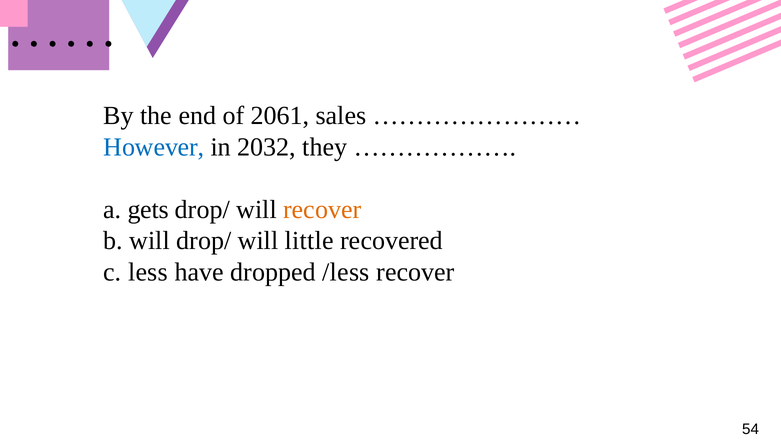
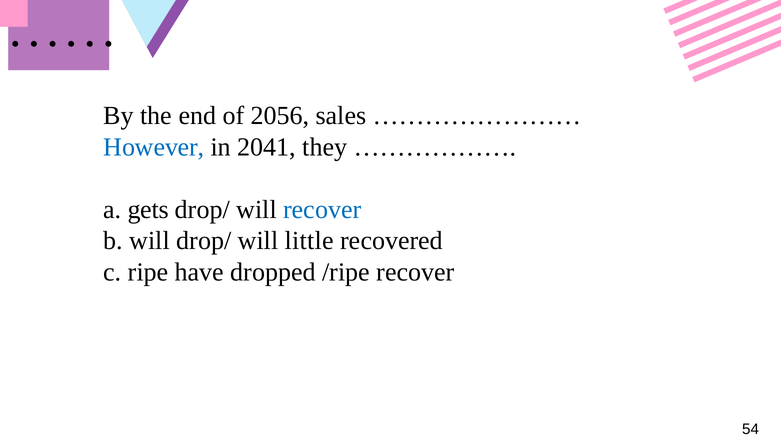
2061: 2061 -> 2056 (280, 116)
2032: 2032 -> 2041 (267, 147)
recover colour: orange -> blue (322, 209)
less: less -> ripe (148, 272)
/less: /less -> /ripe (346, 272)
